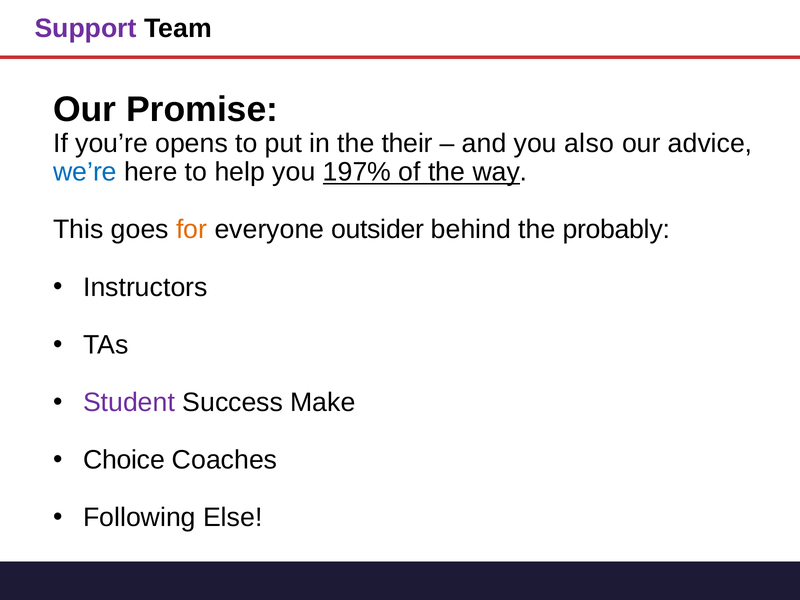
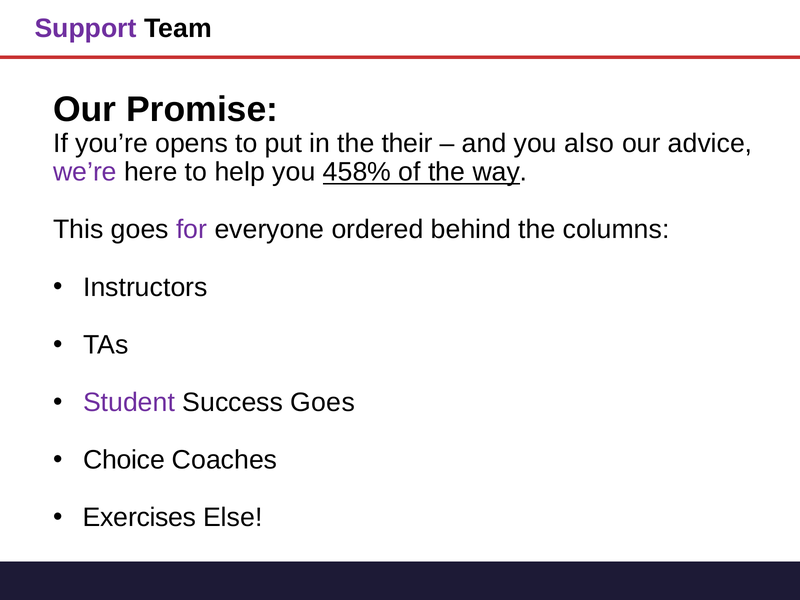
we’re colour: blue -> purple (85, 172)
197%: 197% -> 458% (357, 172)
for colour: orange -> purple (192, 230)
outsider: outsider -> ordered (378, 230)
probably: probably -> columns (616, 230)
Success Make: Make -> Goes (323, 402)
Following: Following -> Exercises (140, 518)
